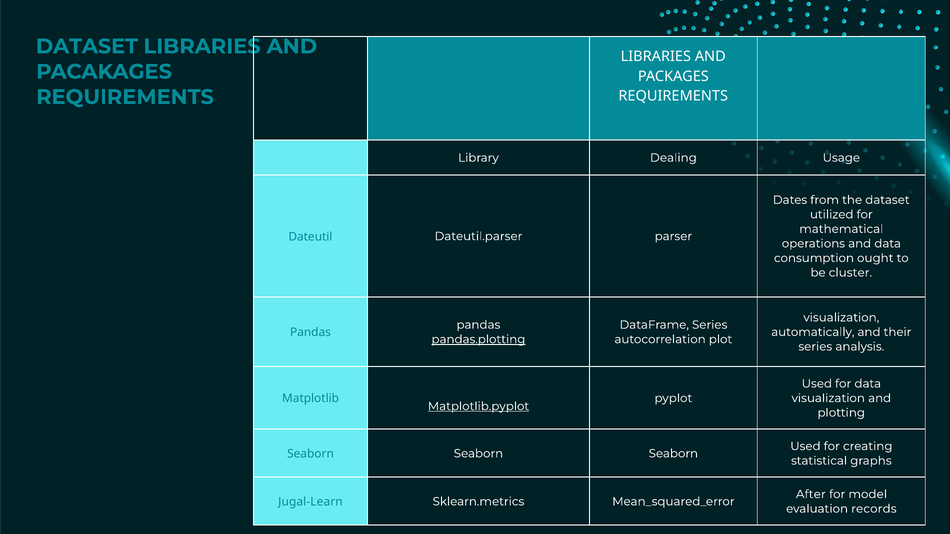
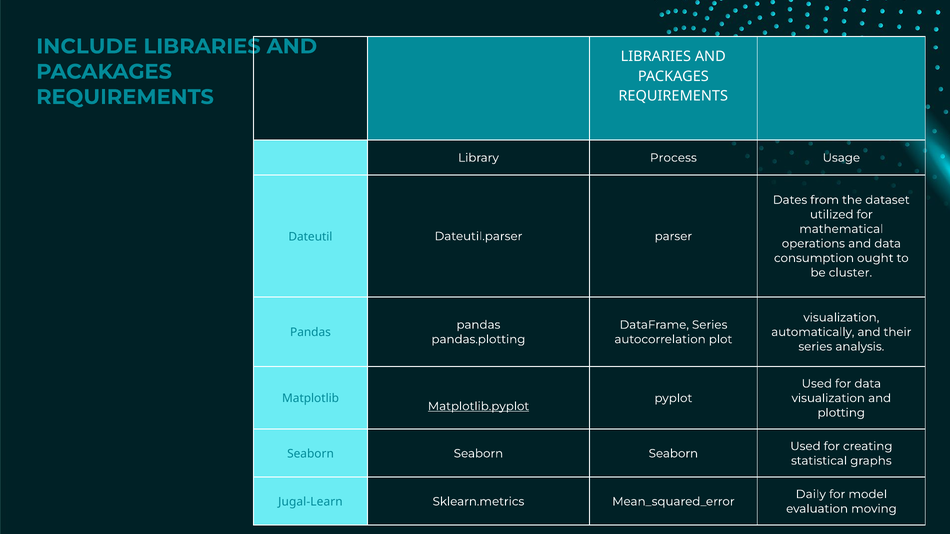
DATASET: DATASET -> INCLUDE (87, 46)
Dealing: Dealing -> Process (673, 158)
pandas.plotting underline: present -> none (478, 340)
After: After -> Daily (811, 495)
records: records -> moving (874, 509)
